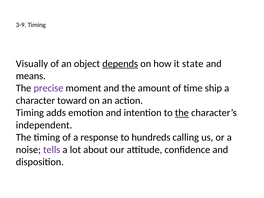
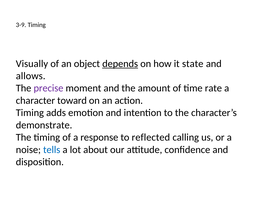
means: means -> allows (31, 76)
ship: ship -> rate (213, 88)
the underline: present -> none (182, 113)
independent: independent -> demonstrate (44, 125)
hundreds: hundreds -> reflected (151, 137)
tells colour: purple -> blue (52, 150)
